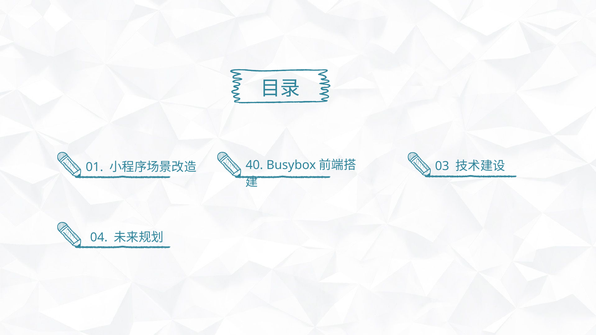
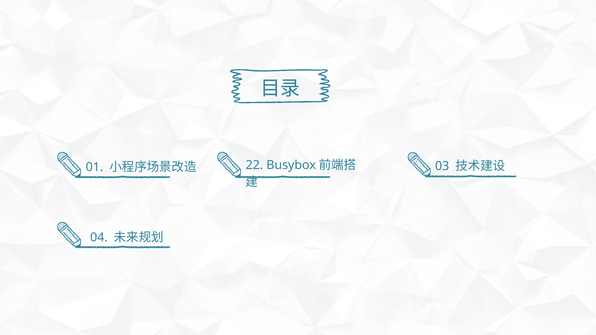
40: 40 -> 22 (254, 165)
